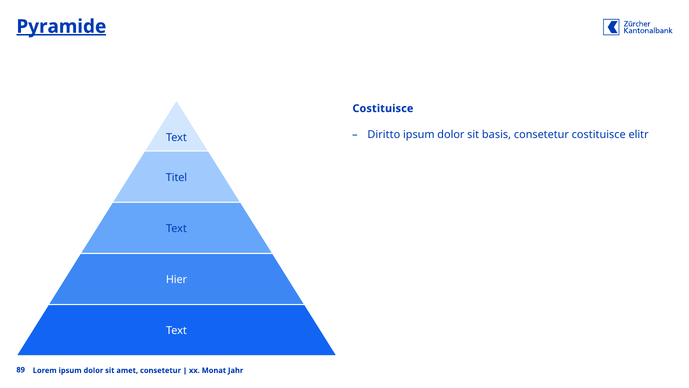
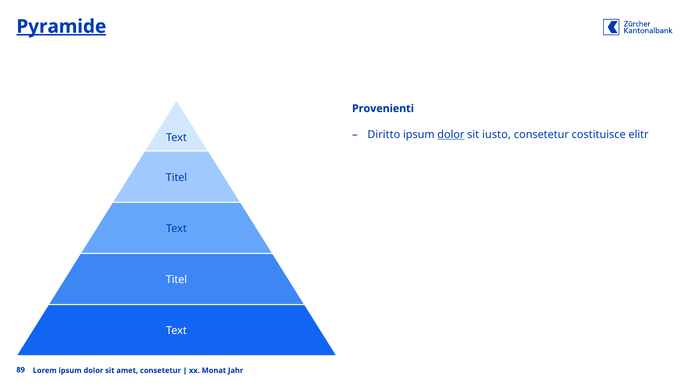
Costituisce: Costituisce -> Provenienti (383, 108)
dolor underline: none -> present (451, 134)
basis: basis -> iusto (497, 134)
Hier: Hier -> Titel (176, 279)
